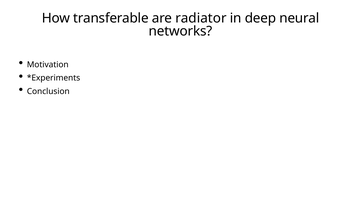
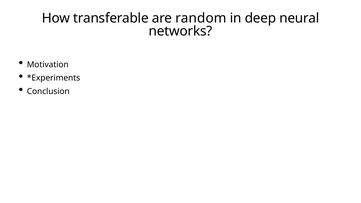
radiator: radiator -> random (201, 18)
